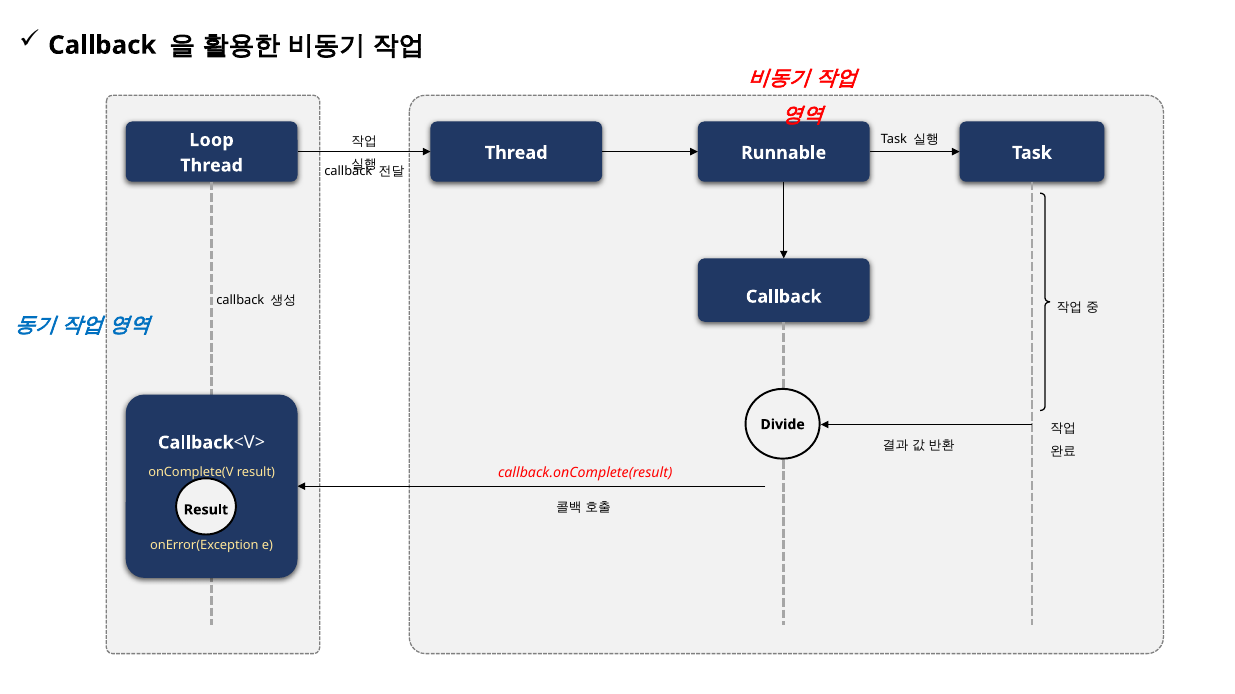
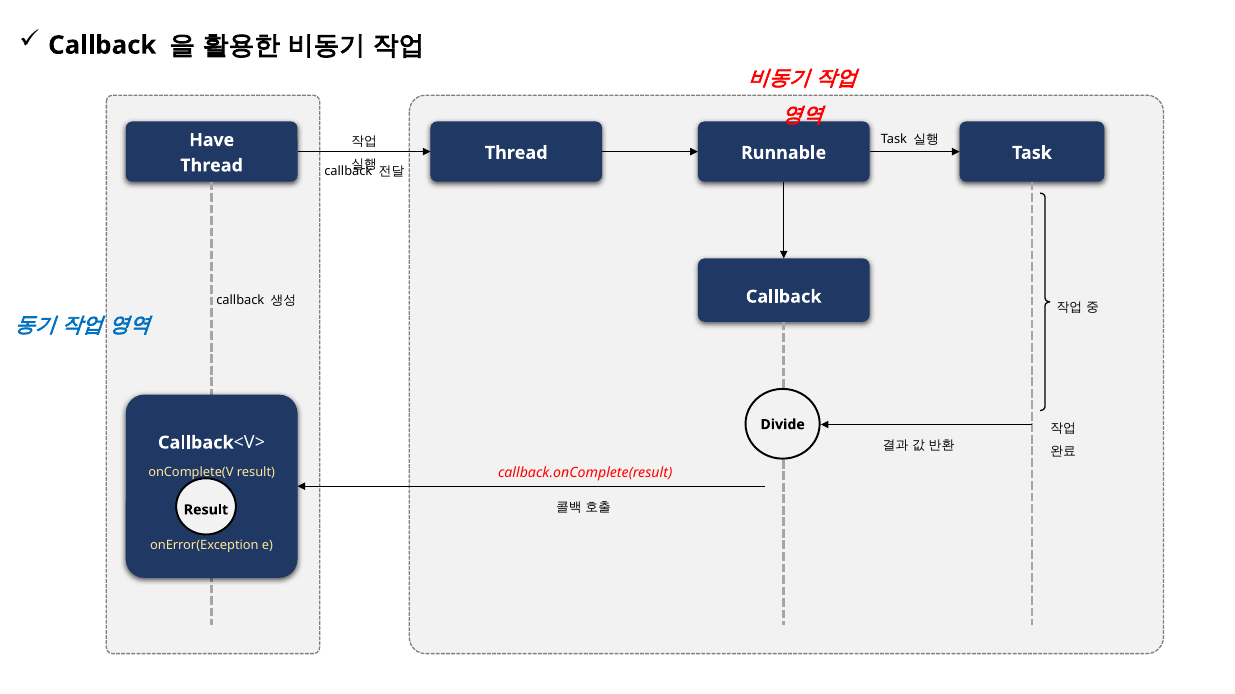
Loop: Loop -> Have (212, 140)
